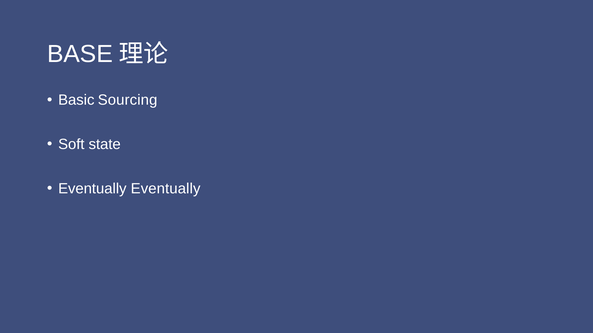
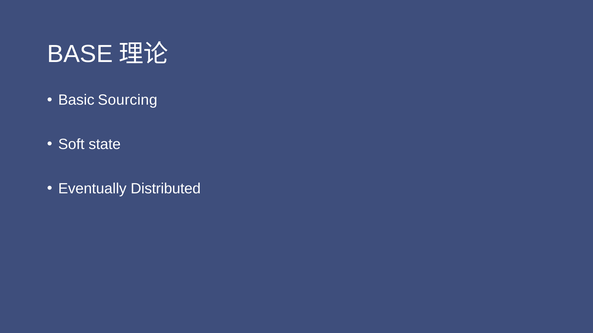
Eventually Eventually: Eventually -> Distributed (166, 189)
